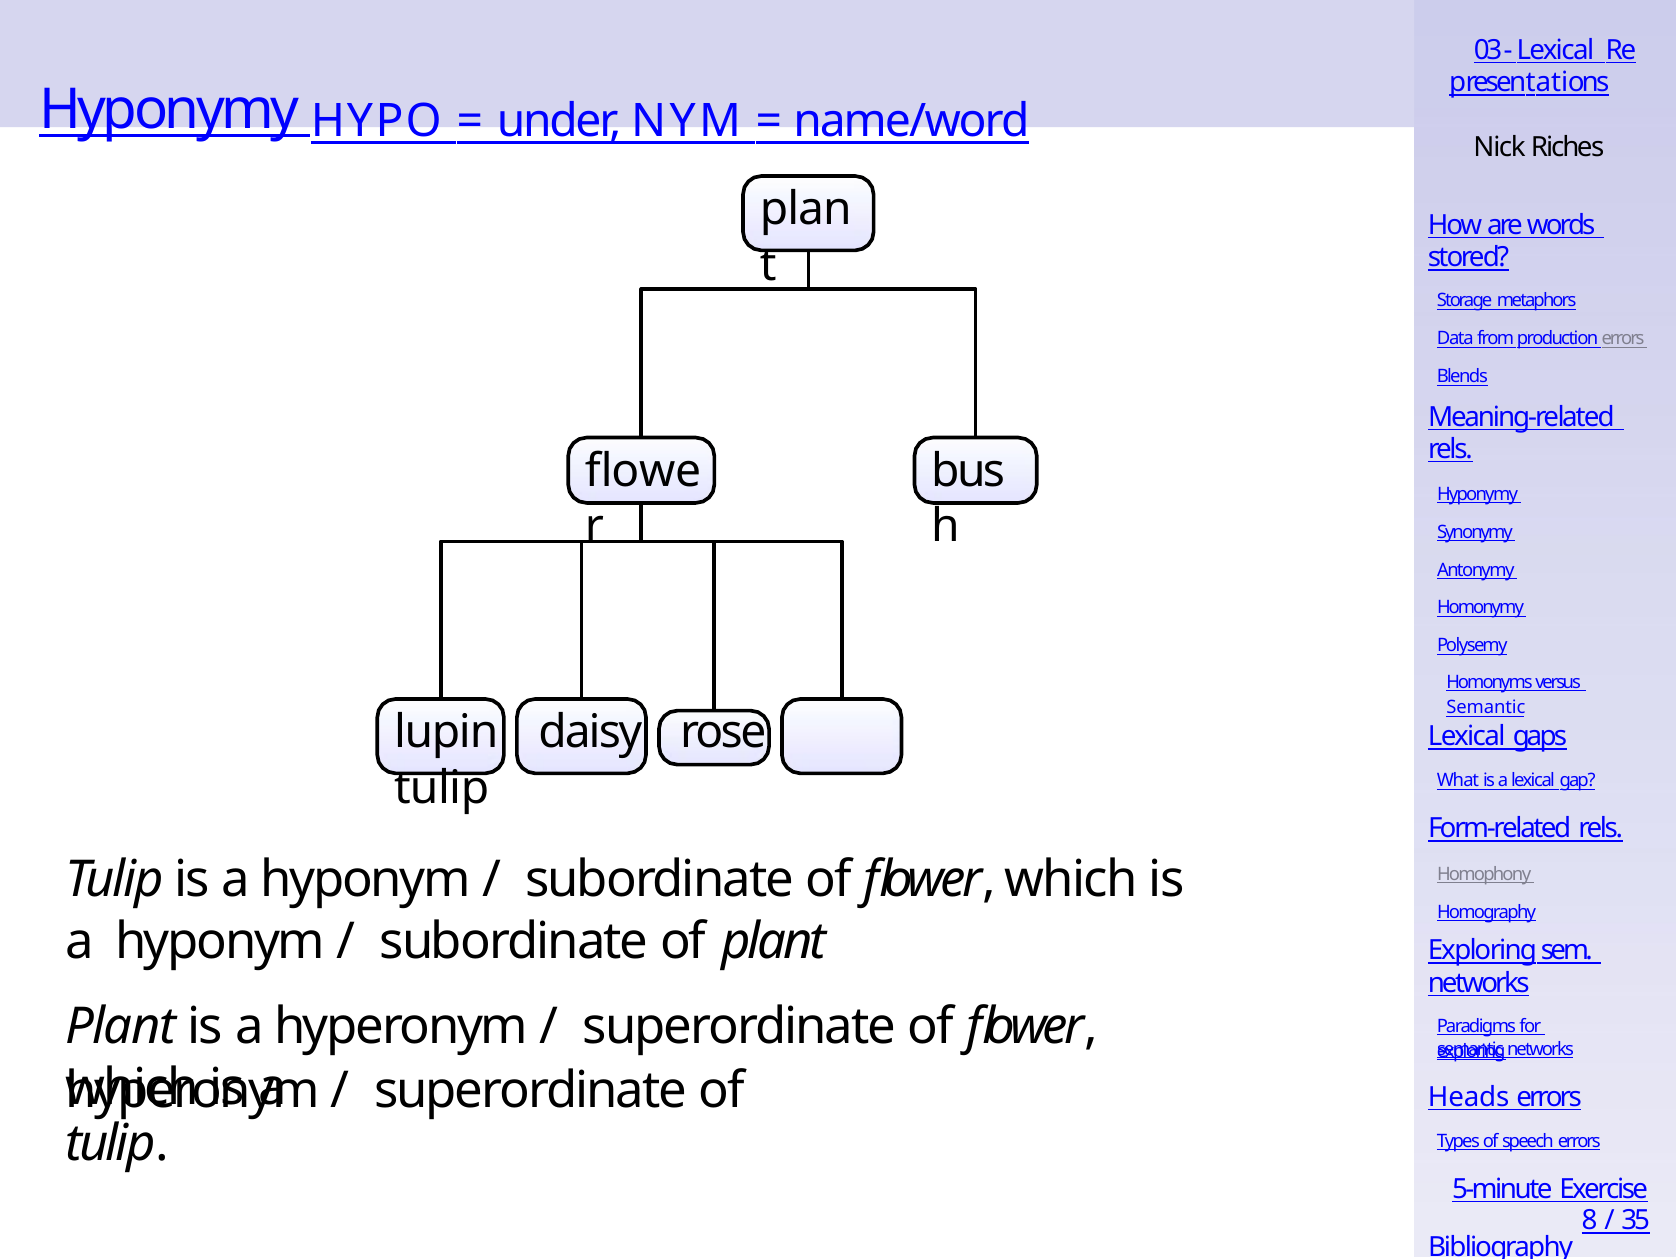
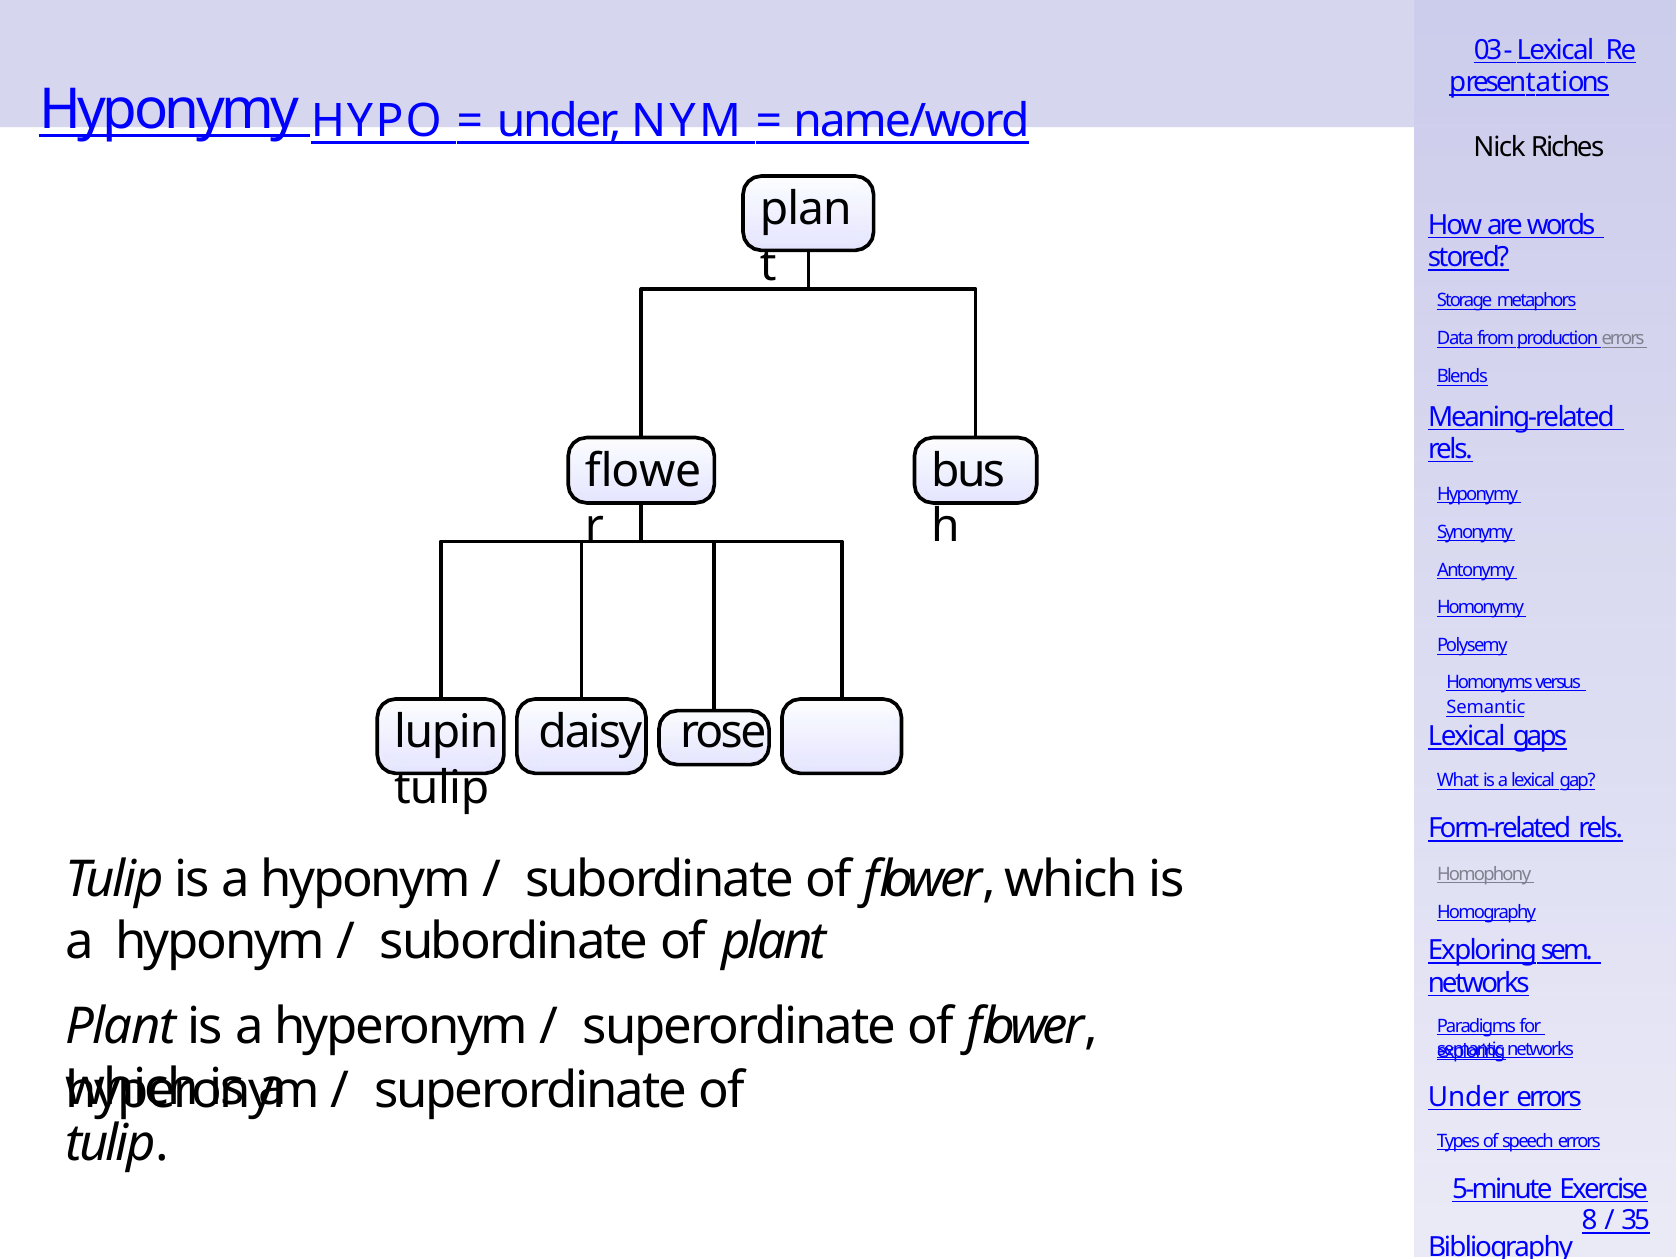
Heads: Heads -> Under (1469, 1097)
